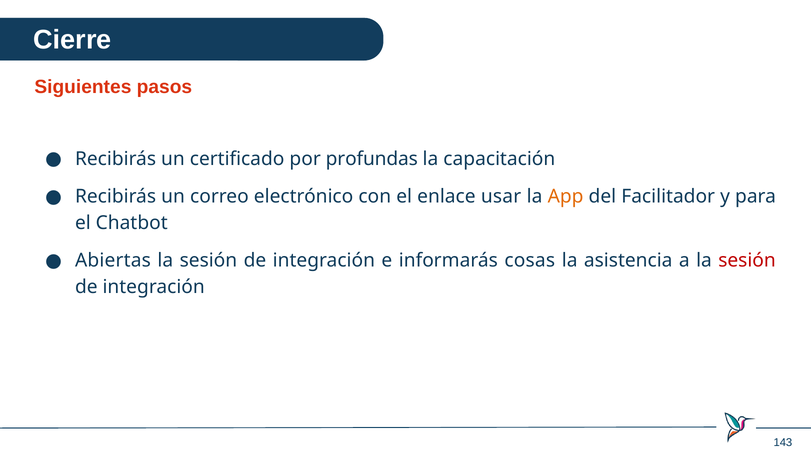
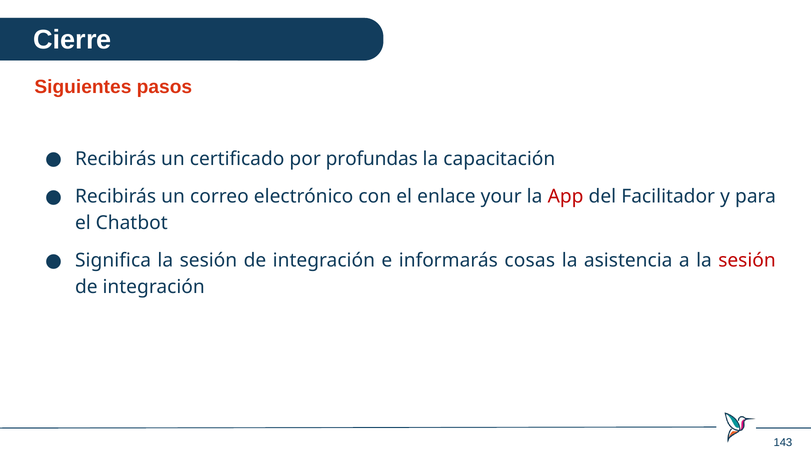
usar: usar -> your (501, 197)
App colour: orange -> red (566, 197)
Abiertas: Abiertas -> Significa (113, 261)
